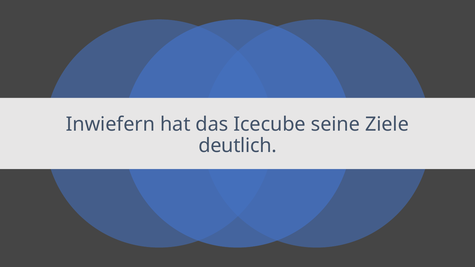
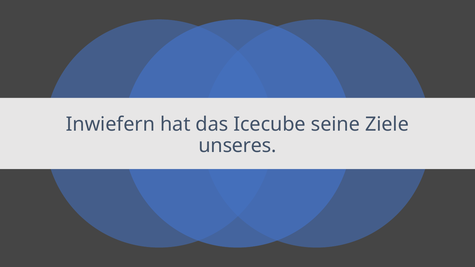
deutlich: deutlich -> unseres (238, 146)
